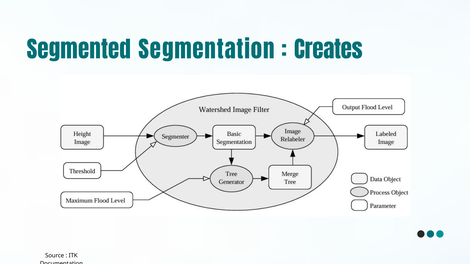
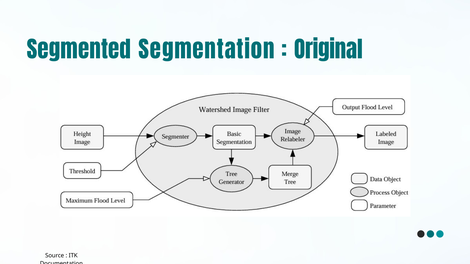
Creates: Creates -> Original (328, 51)
